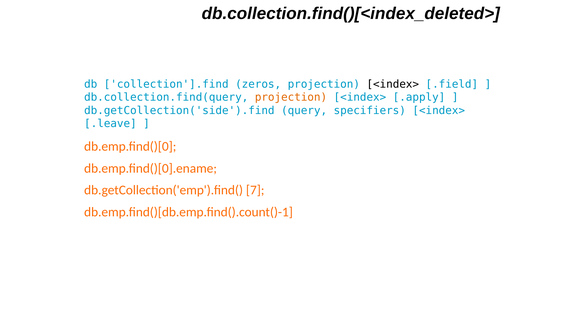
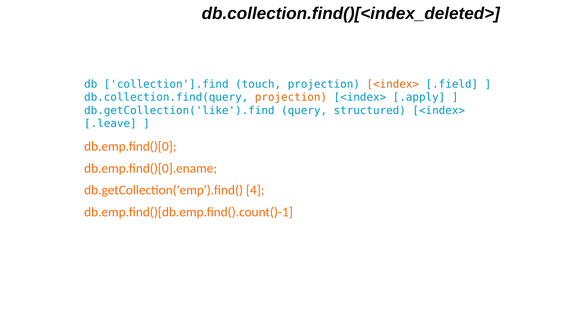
zeros: zeros -> touch (258, 84)
<index> colour: black -> orange (393, 84)
db.getCollection('side').find: db.getCollection('side').find -> db.getCollection('like').find (179, 110)
specifiers: specifiers -> structured (370, 110)
7: 7 -> 4 (255, 190)
